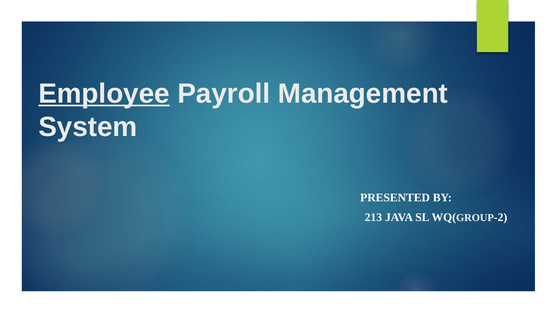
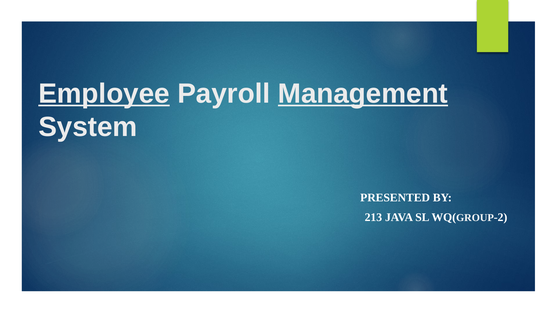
Management underline: none -> present (363, 94)
